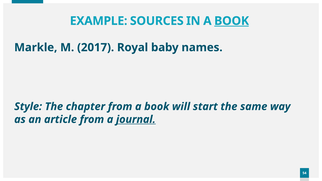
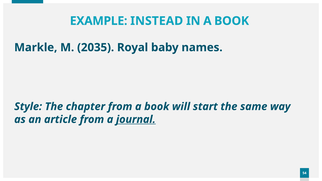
SOURCES: SOURCES -> INSTEAD (157, 21)
BOOK underline: present -> none (232, 21)
2017: 2017 -> 2035 (96, 47)
